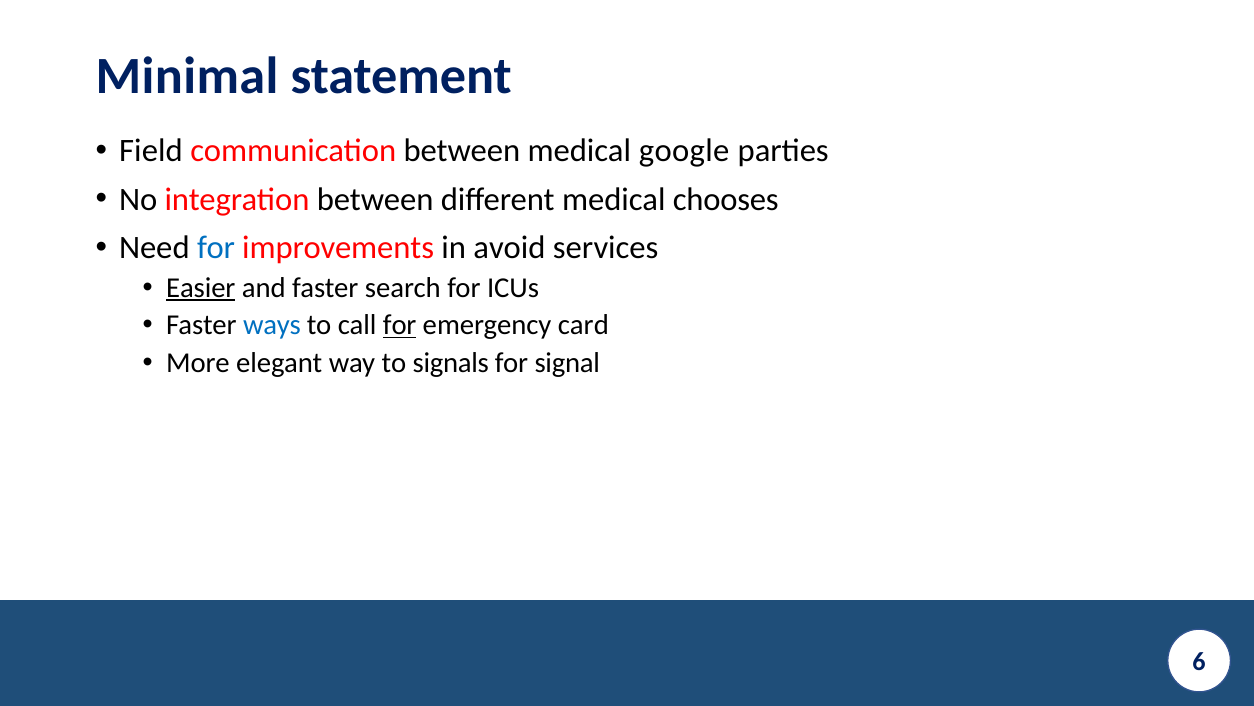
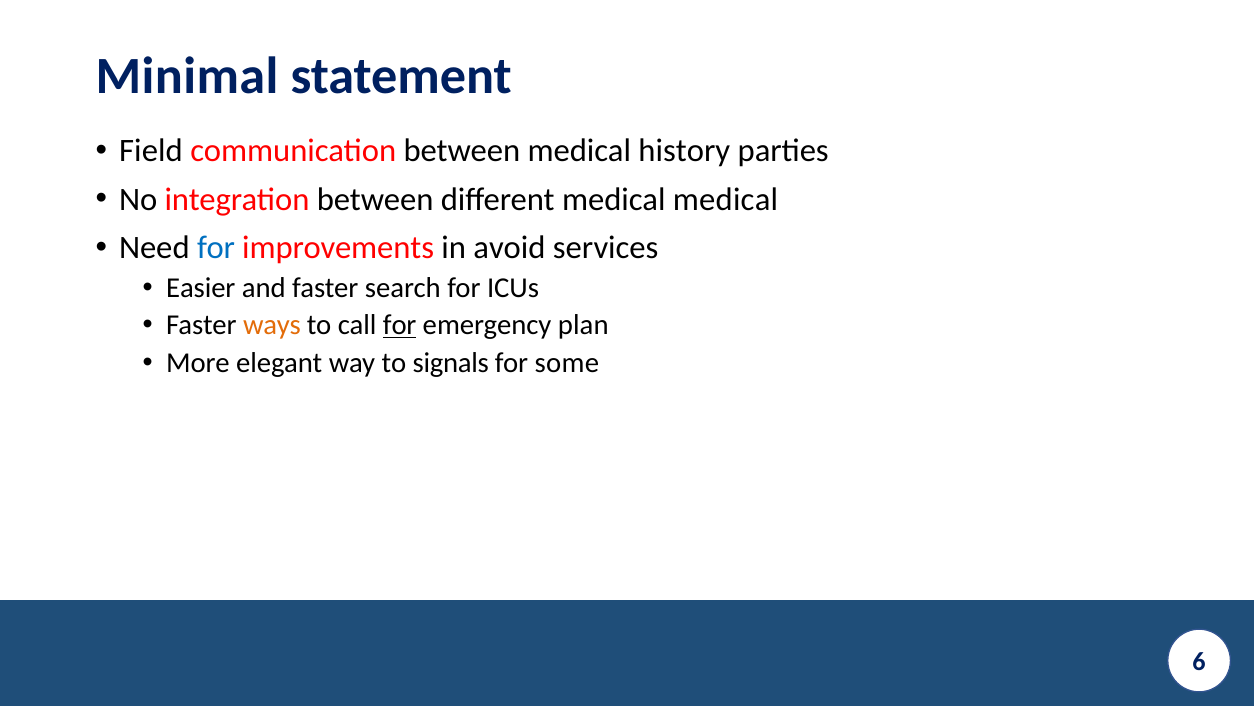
google: google -> history (684, 151)
medical chooses: chooses -> medical (725, 199)
Easier underline: present -> none (201, 287)
ways colour: blue -> orange (272, 325)
card: card -> plan (583, 325)
signal: signal -> some (567, 362)
